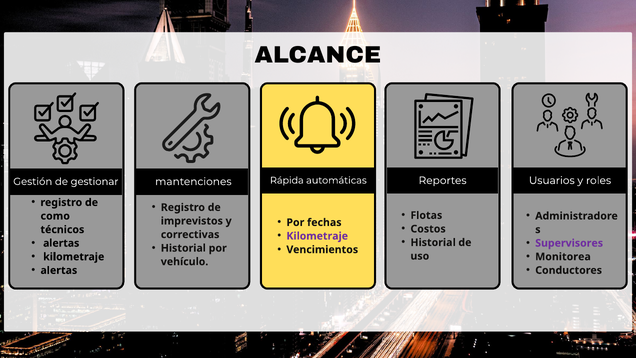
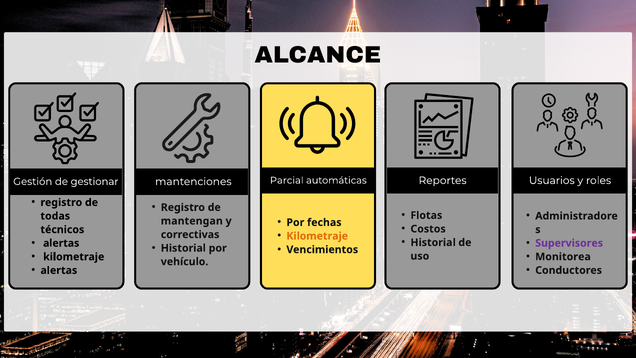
Rápida: Rápida -> Parcial (287, 180)
como: como -> todas (55, 216)
imprevistos: imprevistos -> mantengan (192, 221)
Kilometraje colour: purple -> orange (317, 236)
